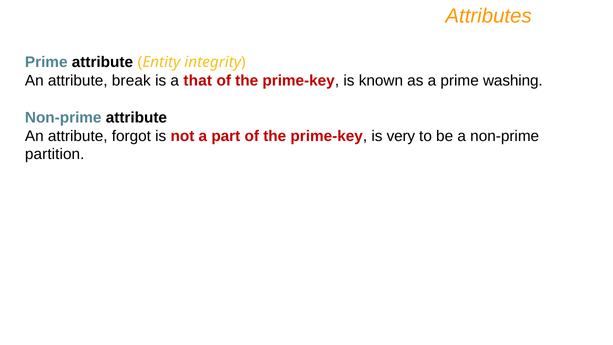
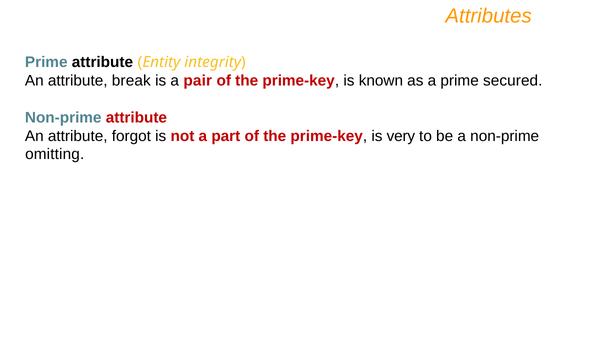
that: that -> pair (198, 81)
washing: washing -> secured (513, 81)
attribute colour: black -> red (136, 117)
partition: partition -> omitting (55, 154)
